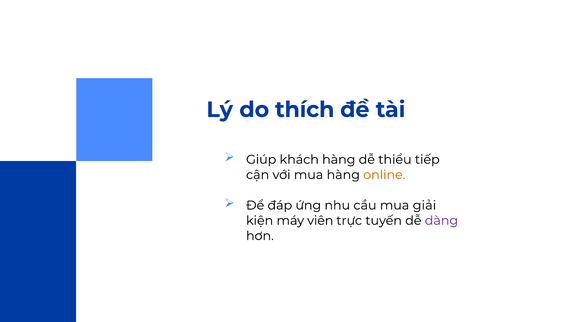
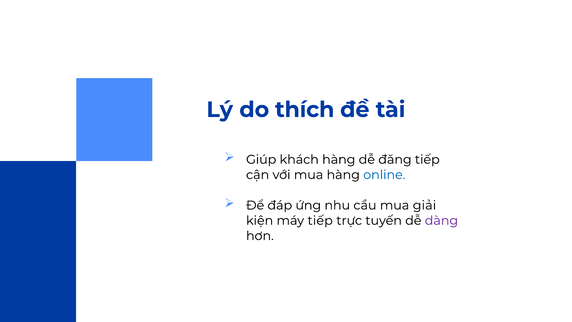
thiểu: thiểu -> đăng (395, 159)
online colour: orange -> blue (384, 175)
máy viên: viên -> tiếp (320, 220)
